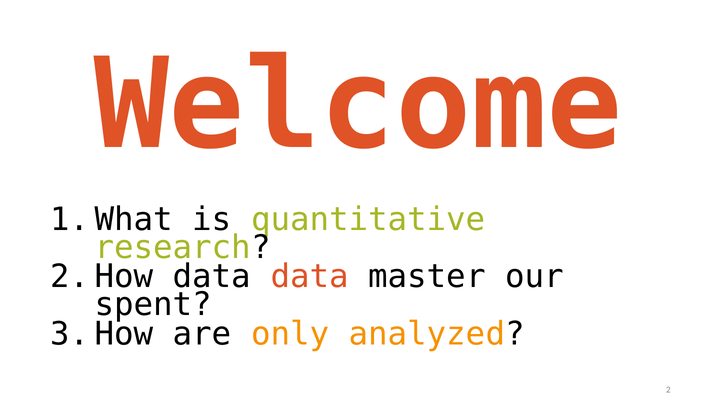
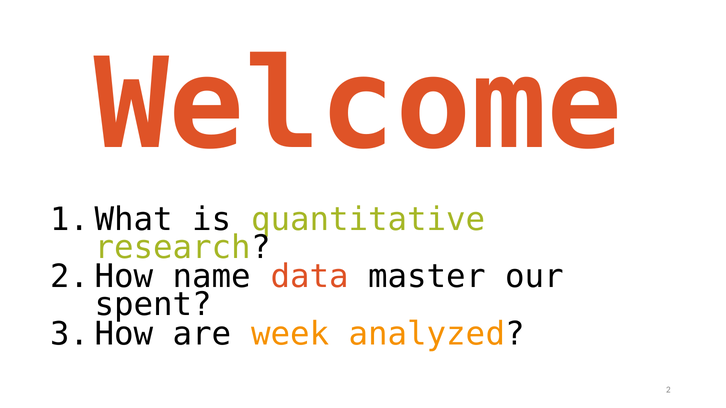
data: data -> name (212, 277)
only: only -> week (290, 334)
